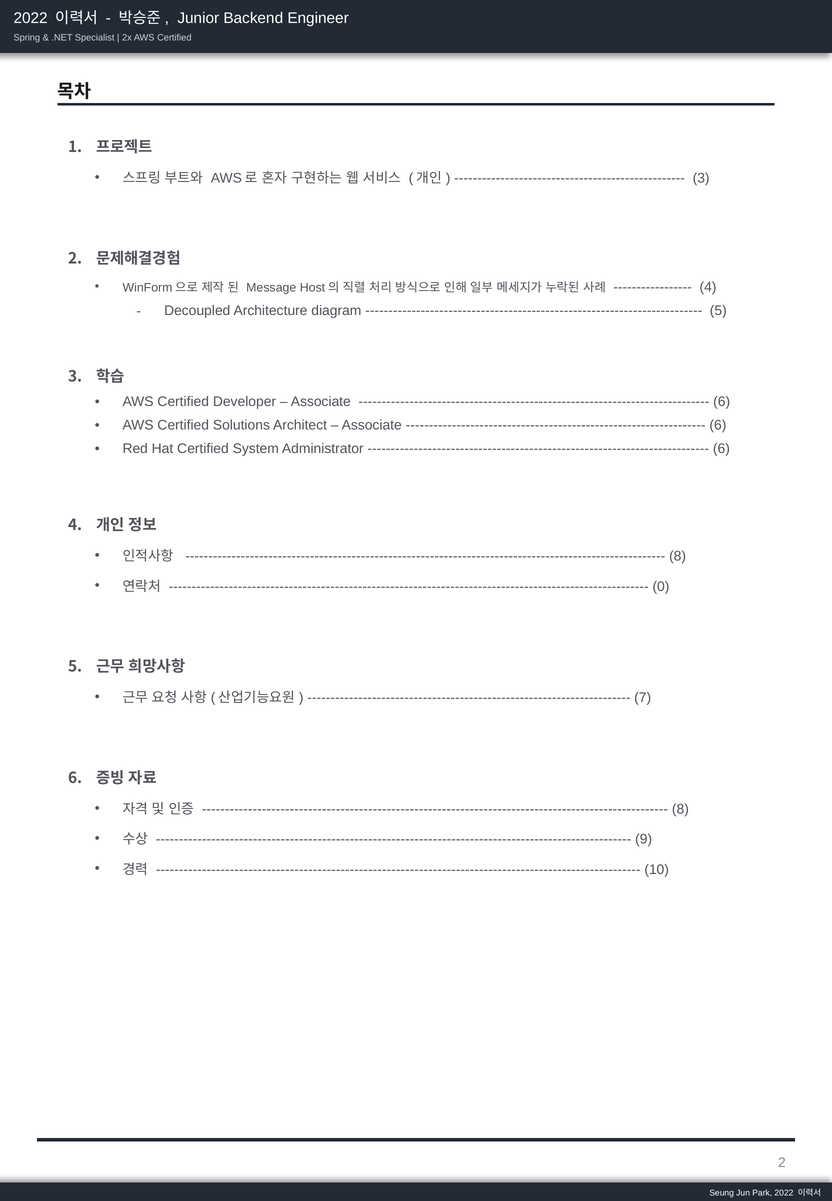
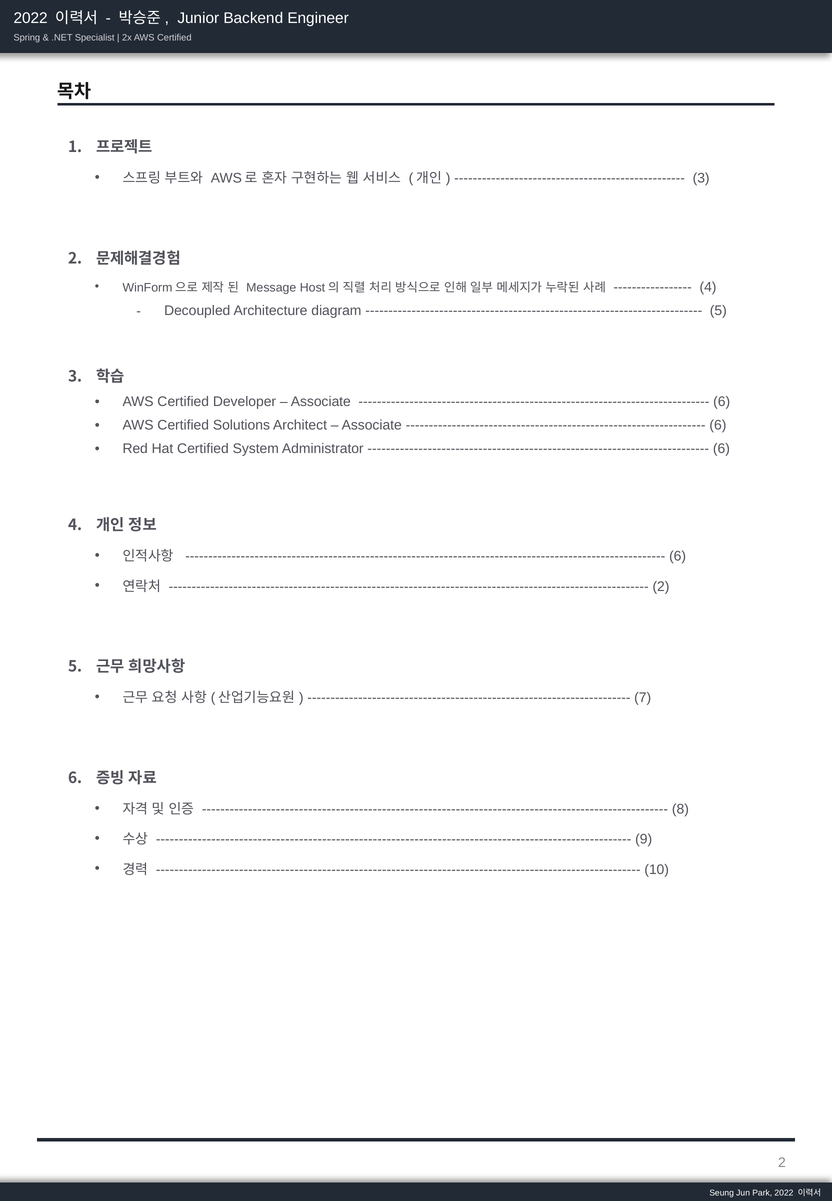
8: 8 -> 6 (678, 557)
0: 0 -> 2 (661, 587)
